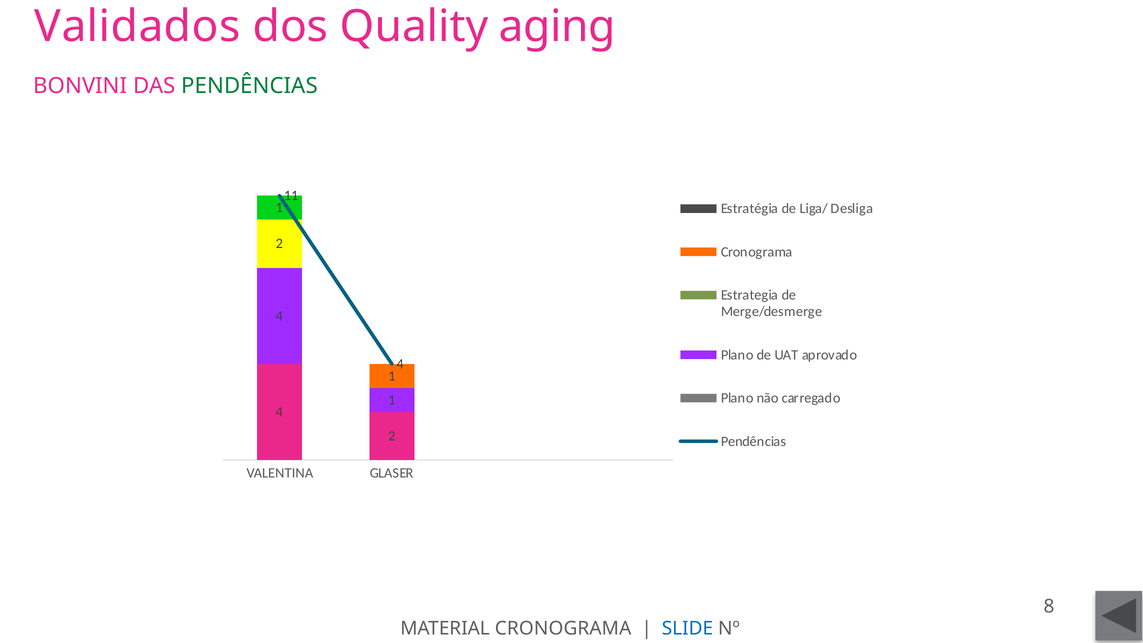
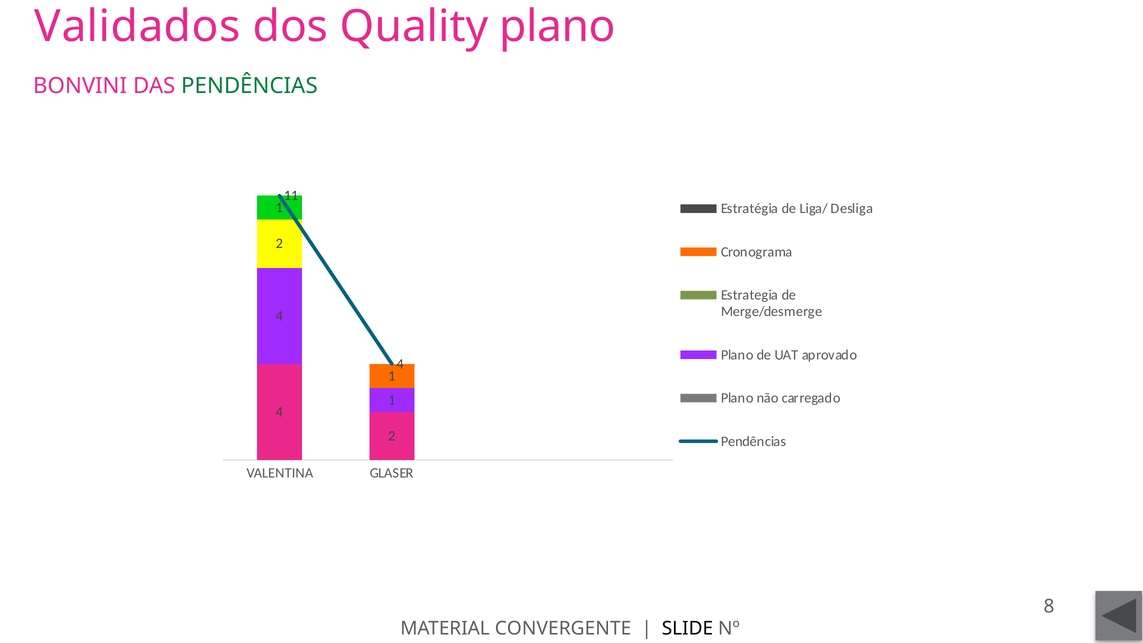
Quality aging: aging -> plano (557, 27)
MATERIAL CRONOGRAMA: CRONOGRAMA -> CONVERGENTE (563, 628)
SLIDE colour: blue -> black (687, 628)
